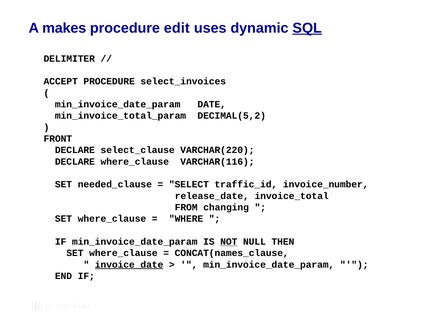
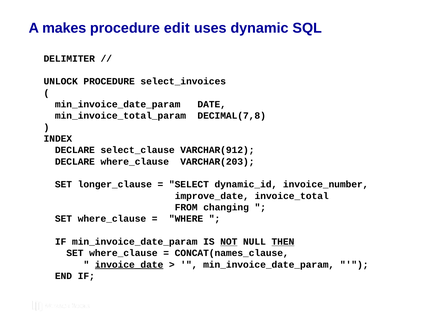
SQL underline: present -> none (307, 28)
ACCEPT: ACCEPT -> UNLOCK (61, 81)
DECIMAL(5,2: DECIMAL(5,2 -> DECIMAL(7,8 (232, 116)
FRONT: FRONT -> INDEX (58, 139)
VARCHAR(220: VARCHAR(220 -> VARCHAR(912 (217, 150)
VARCHAR(116: VARCHAR(116 -> VARCHAR(203 (217, 161)
needed_clause: needed_clause -> longer_clause (115, 184)
traffic_id: traffic_id -> dynamic_id (246, 184)
release_date: release_date -> improve_date (212, 196)
THEN underline: none -> present (283, 242)
